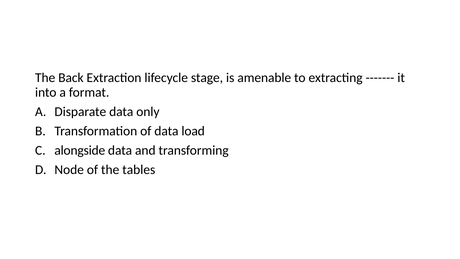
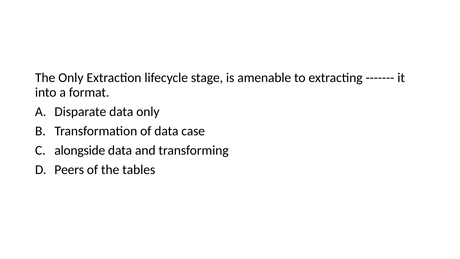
The Back: Back -> Only (71, 78)
load: load -> case (193, 131)
Node: Node -> Peers (69, 169)
